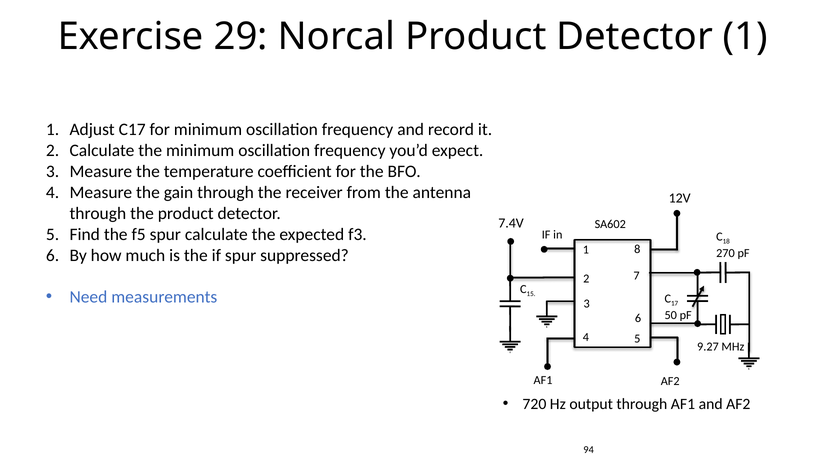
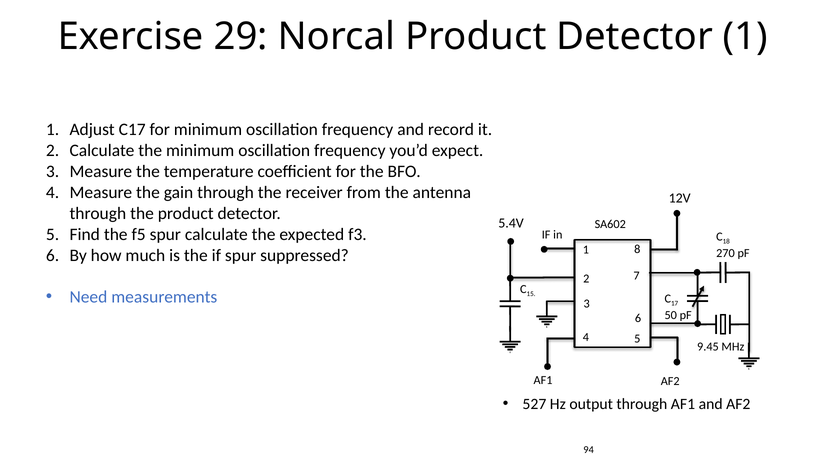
7.4V: 7.4V -> 5.4V (511, 223)
9.27: 9.27 -> 9.45 (708, 347)
720: 720 -> 527 (534, 404)
